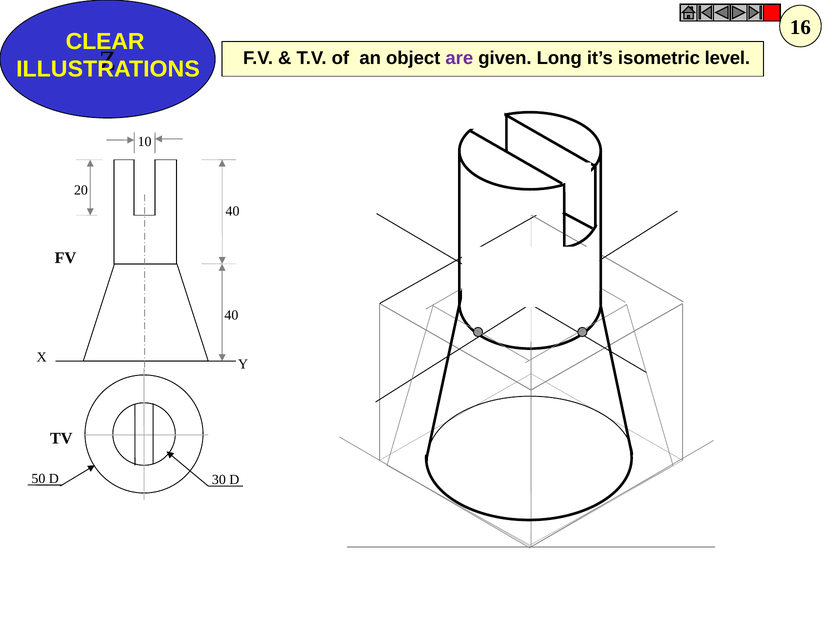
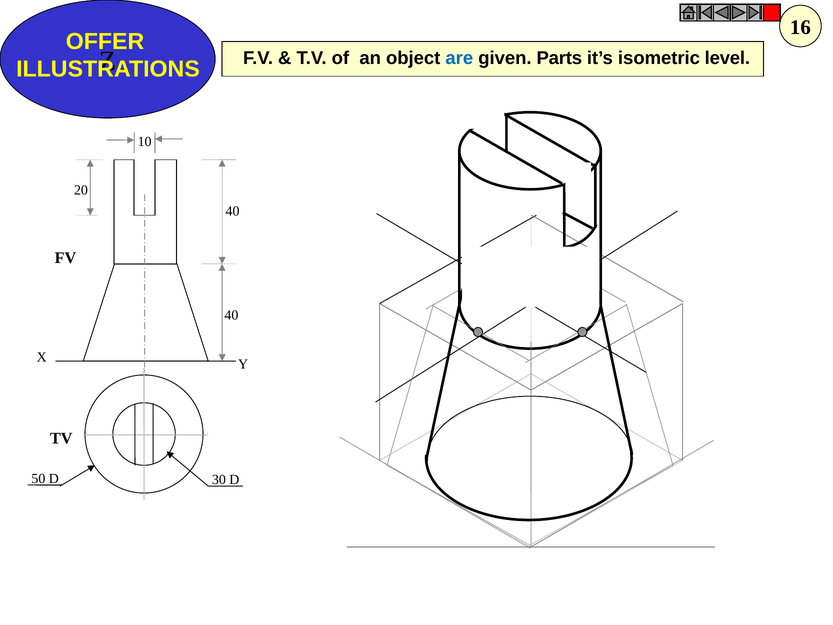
CLEAR: CLEAR -> OFFER (105, 41)
are colour: purple -> blue (459, 58)
Long: Long -> Parts (559, 58)
